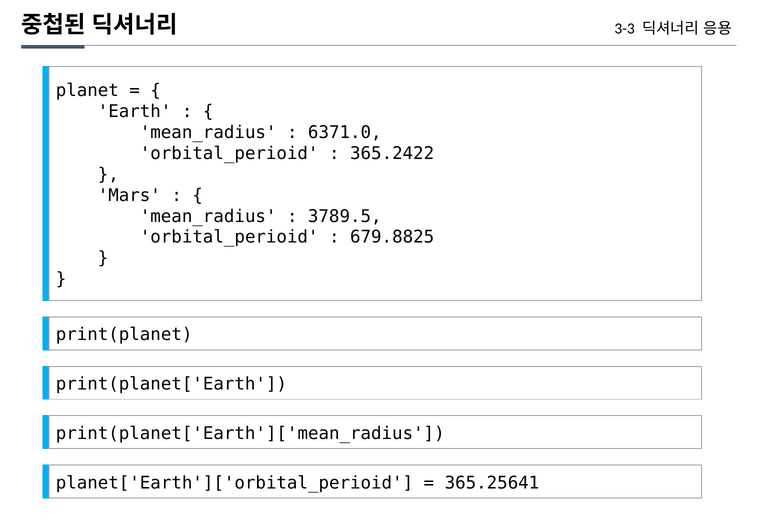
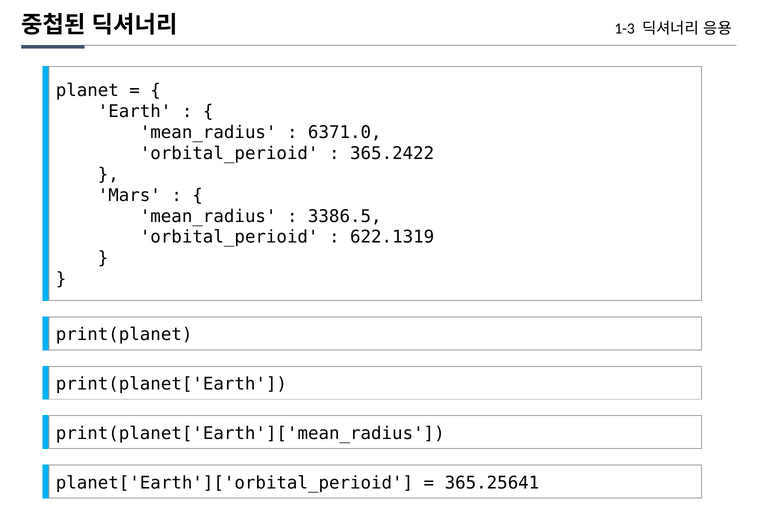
3-3: 3-3 -> 1-3 (625, 29)
3789.5: 3789.5 -> 3386.5 (345, 216)
679.8825: 679.8825 -> 622.1319 (392, 237)
